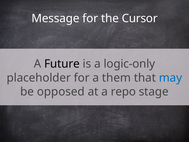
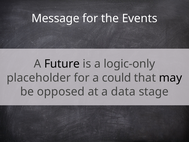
Cursor: Cursor -> Events (140, 18)
them: them -> could (117, 78)
may colour: blue -> black (170, 78)
repo: repo -> data (123, 92)
